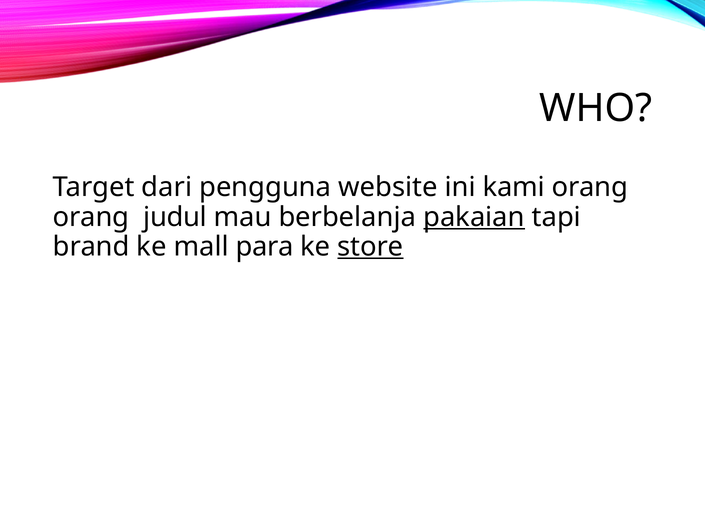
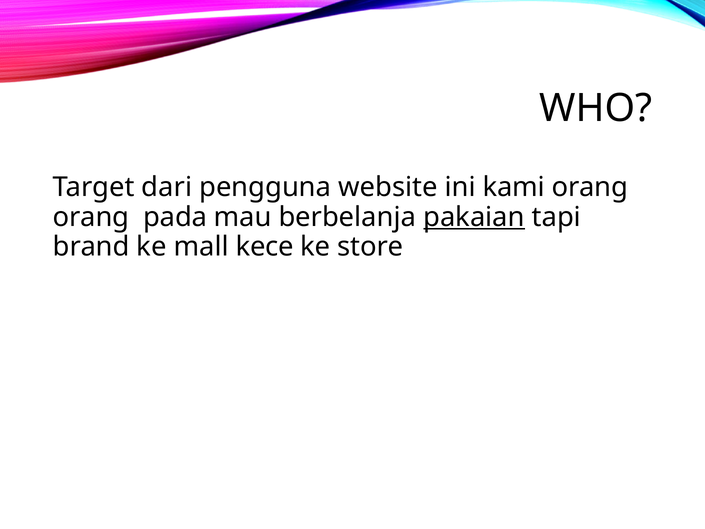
judul: judul -> pada (175, 217)
para: para -> kece (265, 246)
store underline: present -> none (370, 246)
